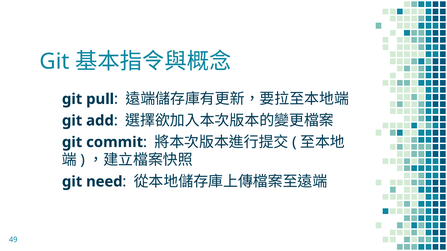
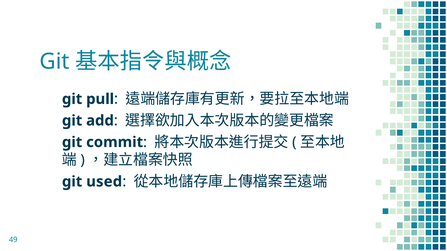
need: need -> used (104, 182)
